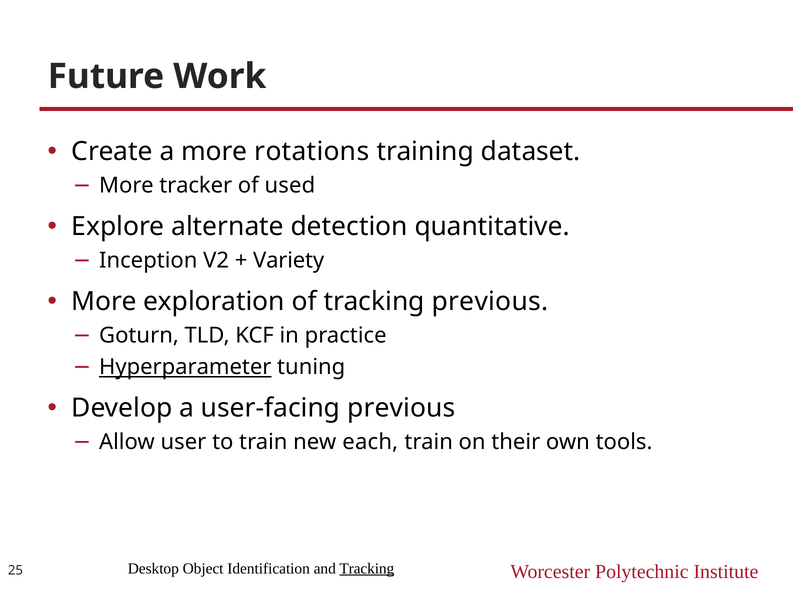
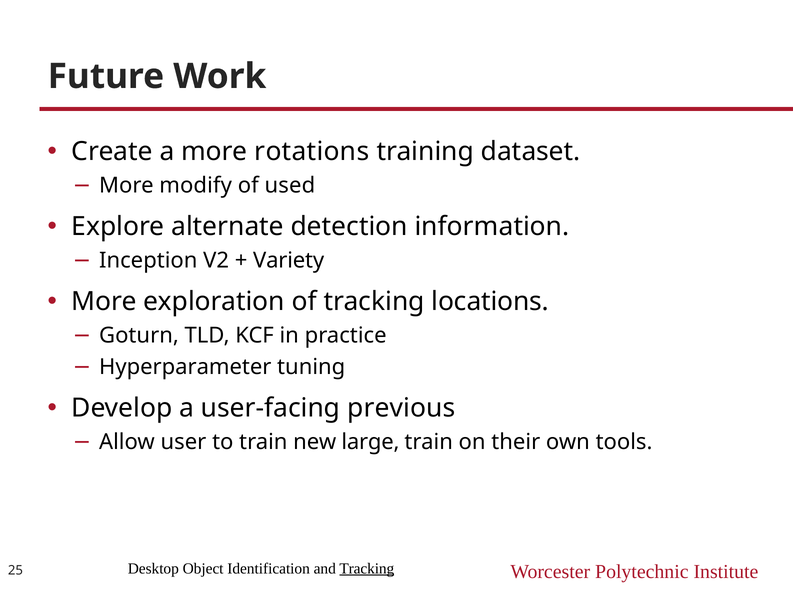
tracker: tracker -> modify (196, 186)
quantitative: quantitative -> information (492, 227)
tracking previous: previous -> locations (490, 302)
Hyperparameter underline: present -> none (185, 368)
each: each -> large (370, 443)
